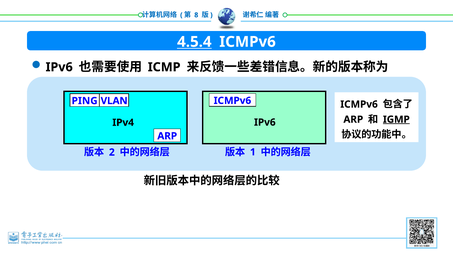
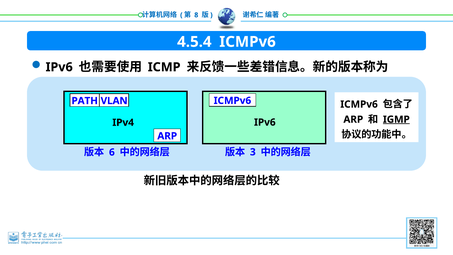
4.5.4 underline: present -> none (194, 42)
PING: PING -> PATH (85, 101)
1: 1 -> 3 (253, 152)
2: 2 -> 6 (112, 152)
